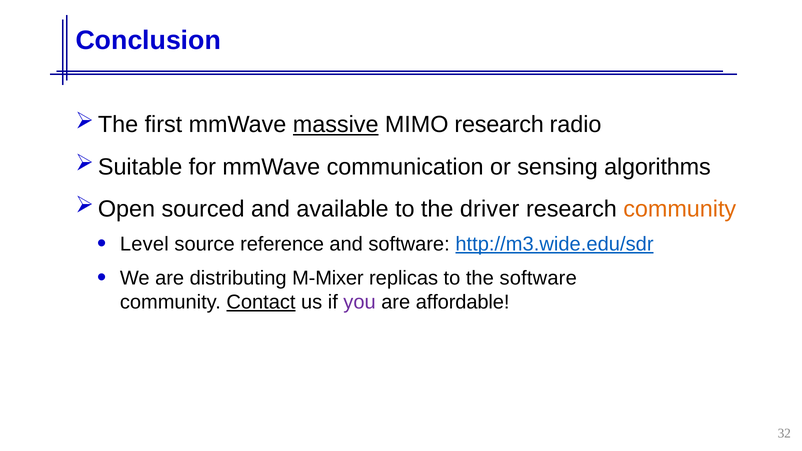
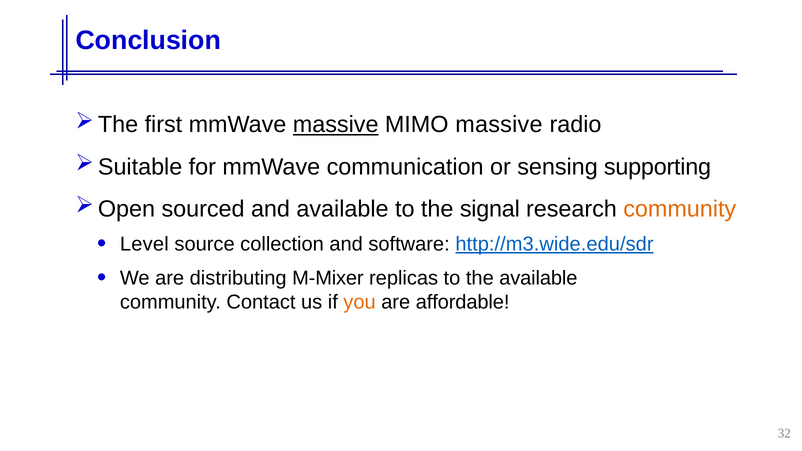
MIMO research: research -> massive (499, 125)
algorithms: algorithms -> supporting (658, 167)
driver: driver -> signal (490, 209)
reference: reference -> collection (282, 244)
the software: software -> available (538, 278)
Contact underline: present -> none (261, 302)
you colour: purple -> orange (360, 302)
